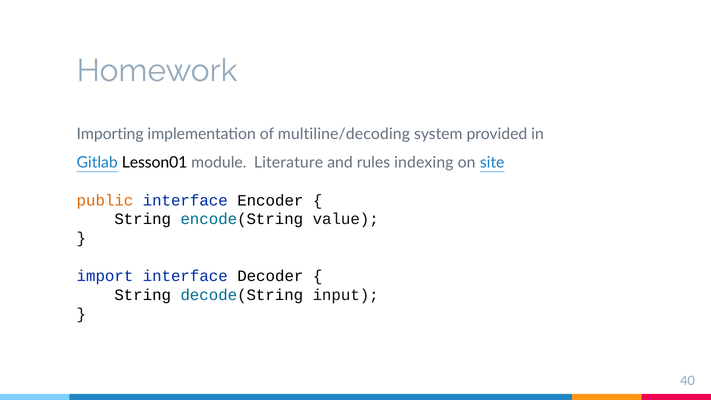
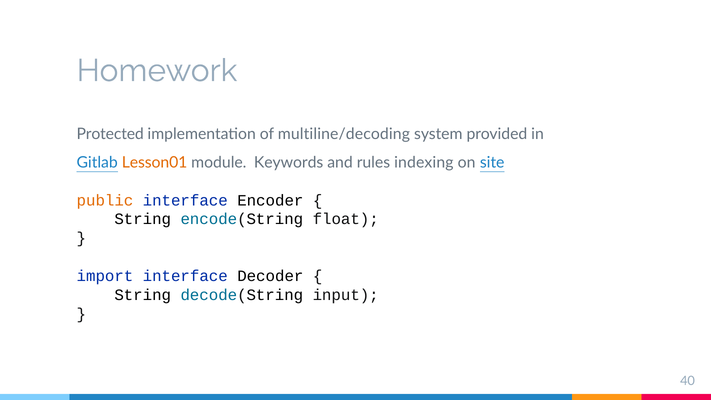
Importing: Importing -> Protected (110, 134)
Lesson01 colour: black -> orange (155, 162)
Literature: Literature -> Keywords (289, 162)
value: value -> float (346, 219)
